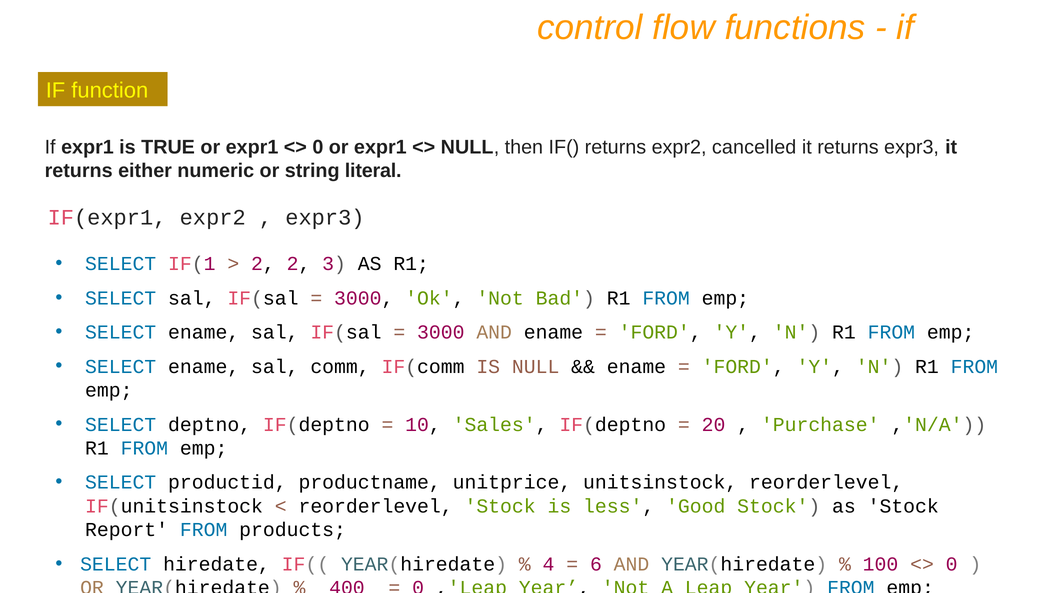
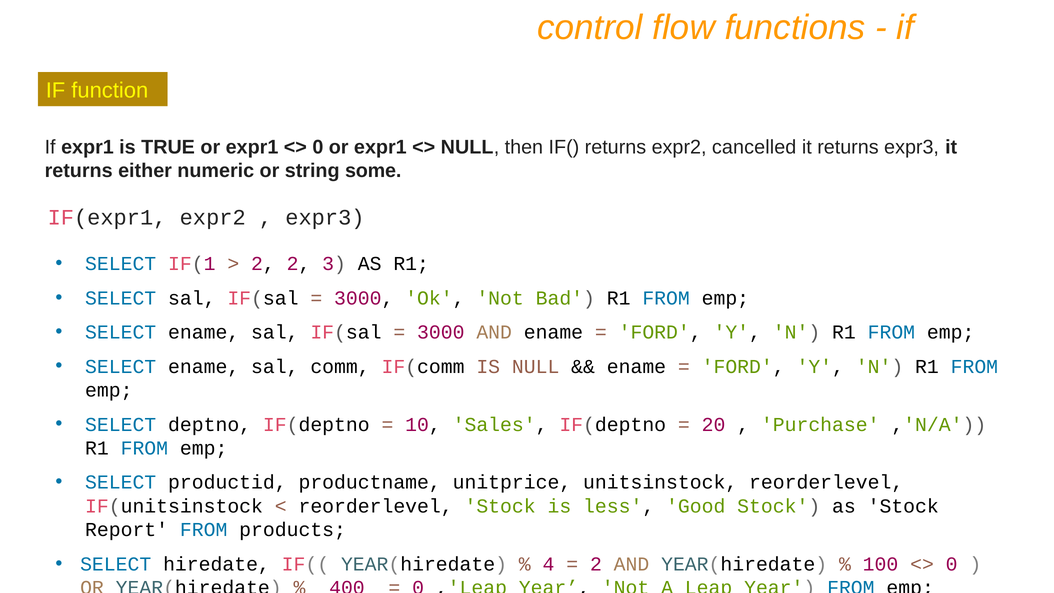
literal: literal -> some (373, 171)
6: 6 -> 2 (596, 564)
